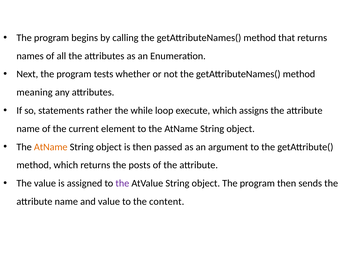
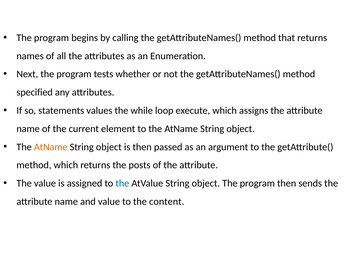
meaning: meaning -> specified (35, 92)
rather: rather -> values (99, 111)
the colour: purple -> blue (122, 183)
